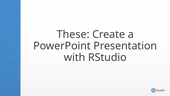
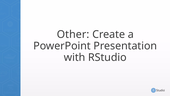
These: These -> Other (73, 34)
